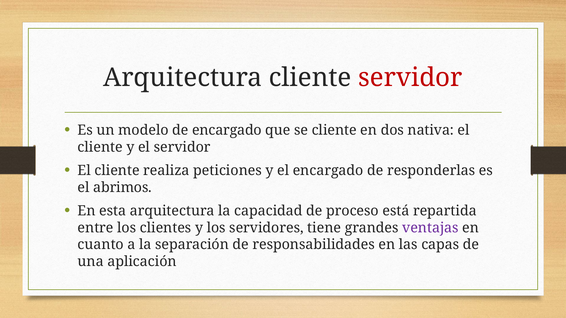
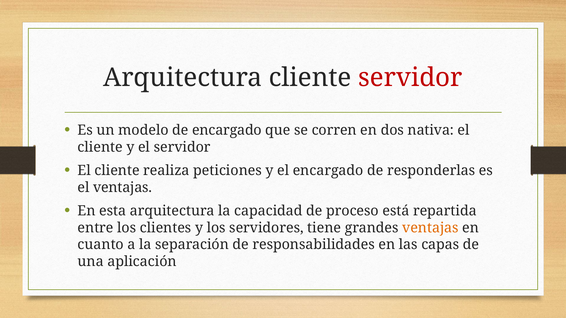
se cliente: cliente -> corren (334, 130)
el abrimos: abrimos -> ventajas (123, 188)
ventajas colour: purple -> orange (430, 228)
